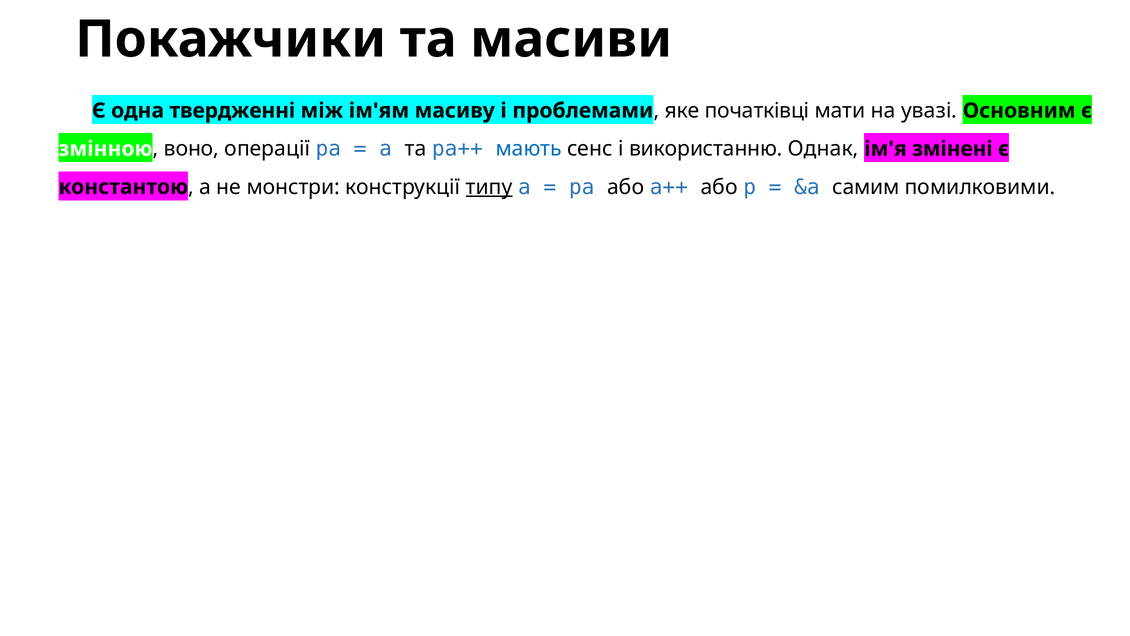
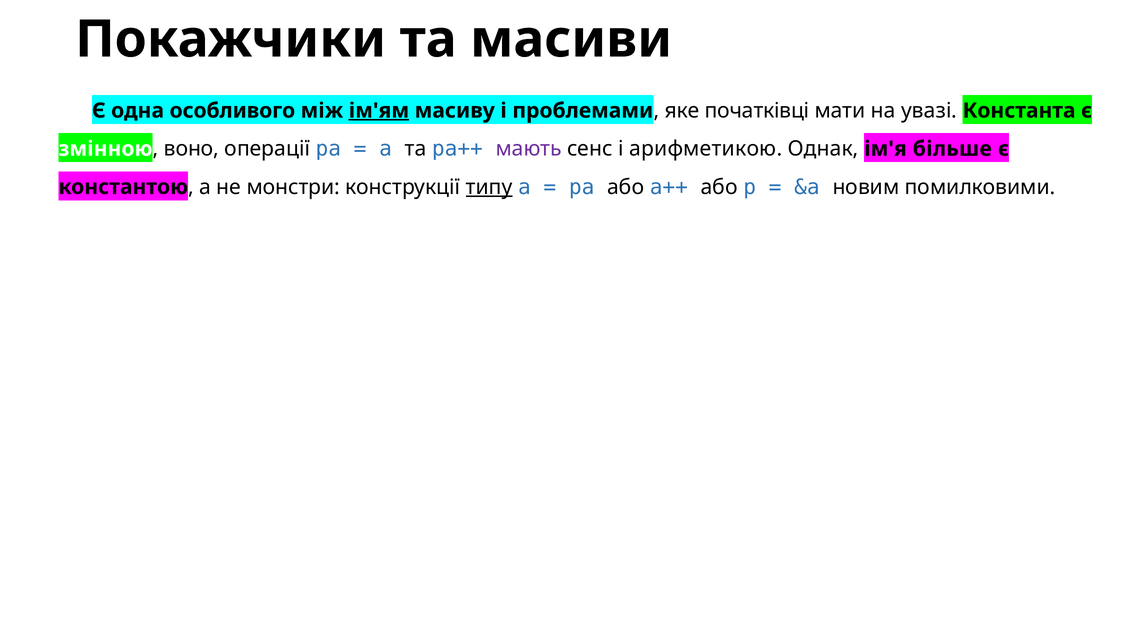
твердженні: твердженні -> особливого (232, 111)
ім'ям underline: none -> present (379, 111)
Основним: Основним -> Константа (1019, 111)
мають colour: blue -> purple (529, 149)
використанню: використанню -> арифметикою (706, 149)
змінені: змінені -> більше (952, 149)
самим: самим -> новим (866, 187)
